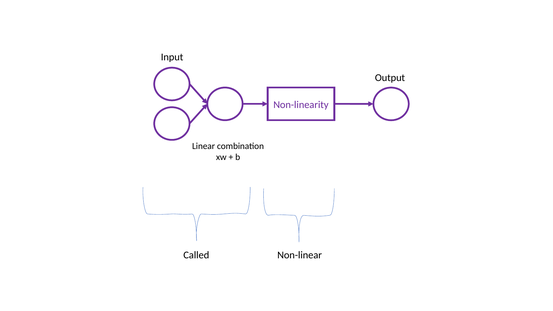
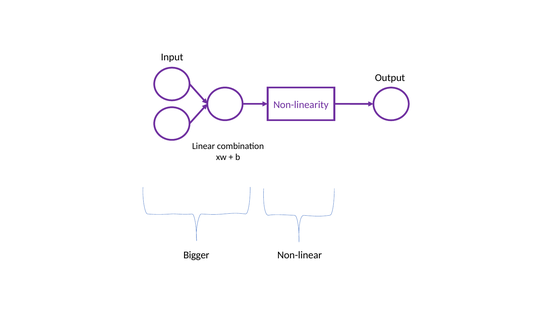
Called: Called -> Bigger (196, 255)
